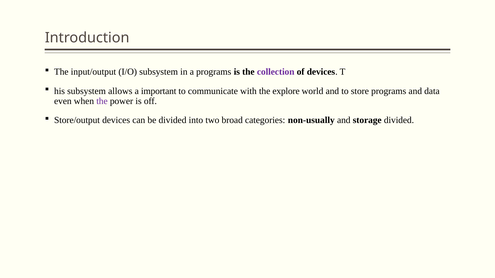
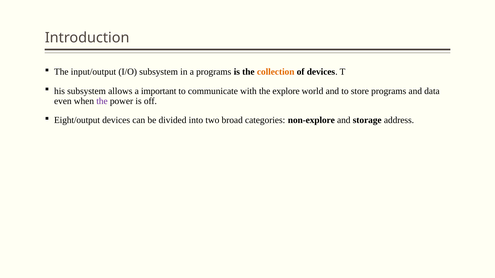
collection colour: purple -> orange (276, 72)
Store/output: Store/output -> Eight/output (77, 120)
non-usually: non-usually -> non-explore (311, 120)
storage divided: divided -> address (399, 120)
